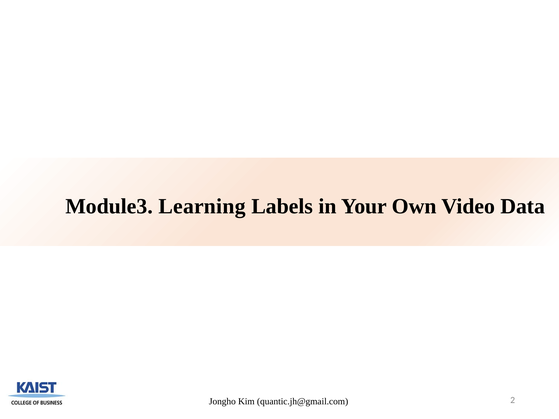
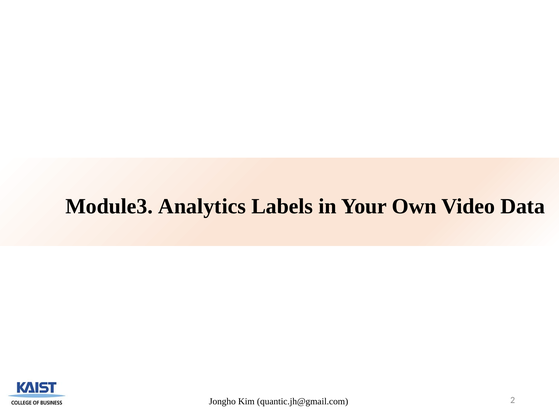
Learning: Learning -> Analytics (202, 206)
